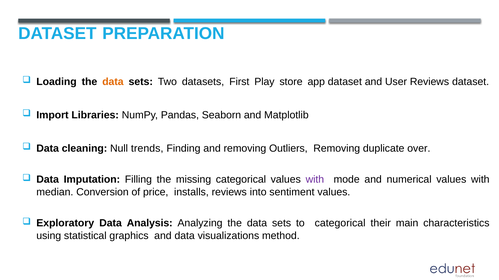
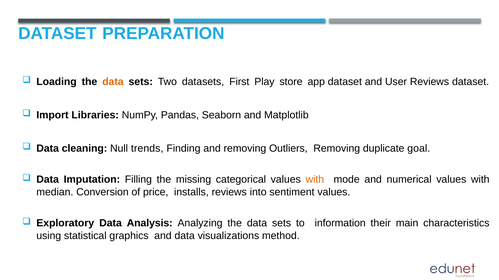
over: over -> goal (419, 149)
with colour: purple -> orange (315, 180)
to categorical: categorical -> information (340, 224)
